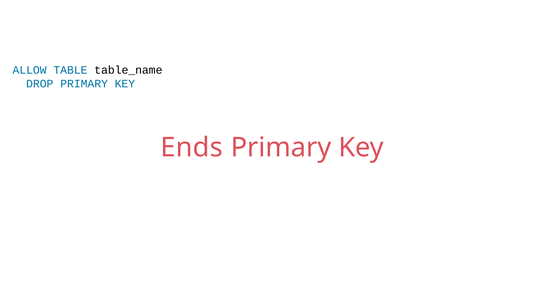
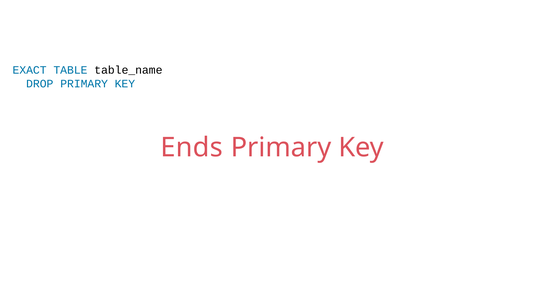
ALLOW: ALLOW -> EXACT (30, 70)
